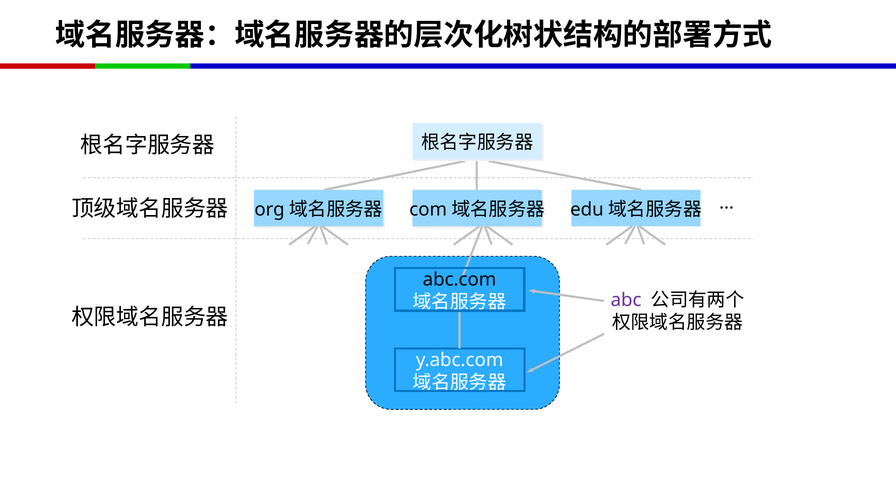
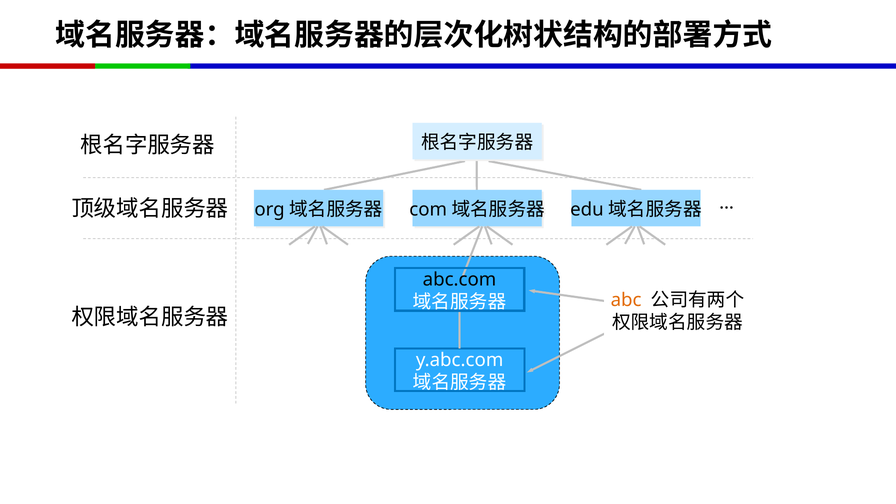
abc colour: purple -> orange (626, 300)
